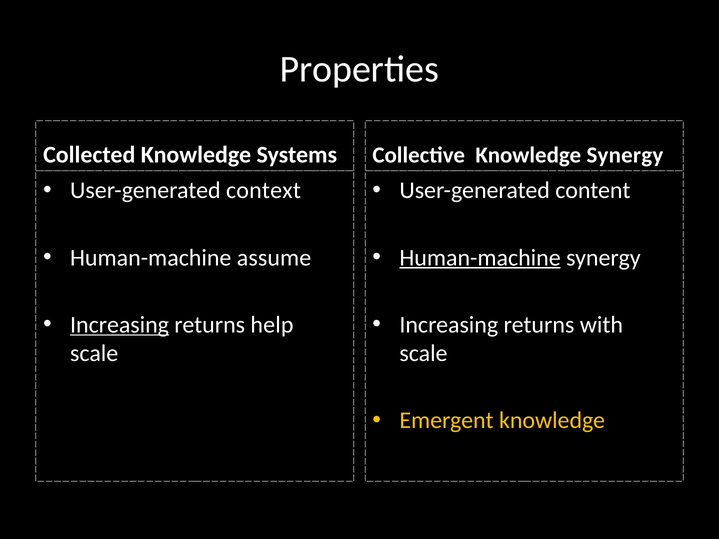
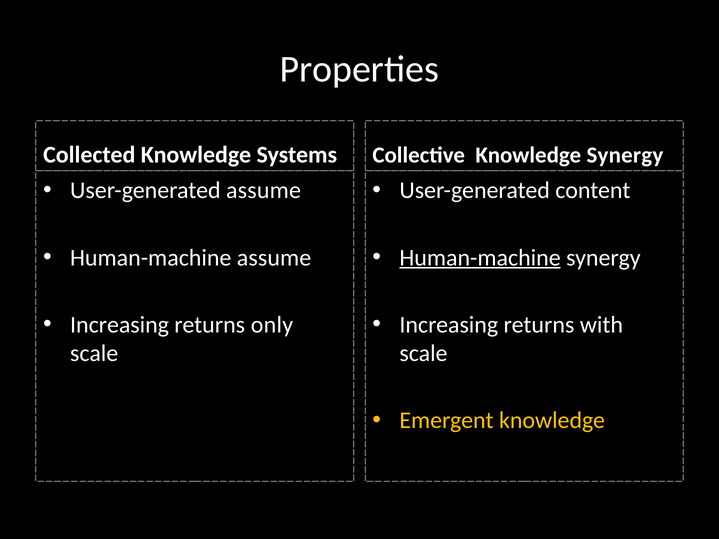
User-generated context: context -> assume (263, 191)
Increasing underline: present -> none (120, 325)
help: help -> only (272, 325)
